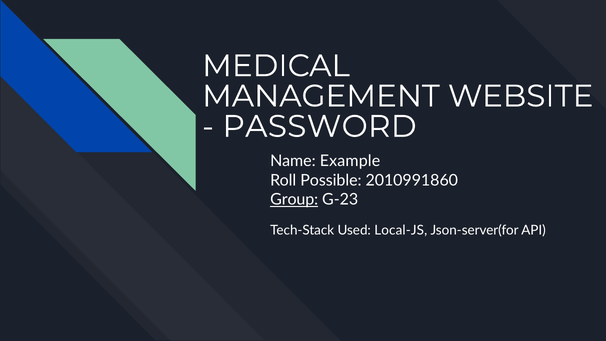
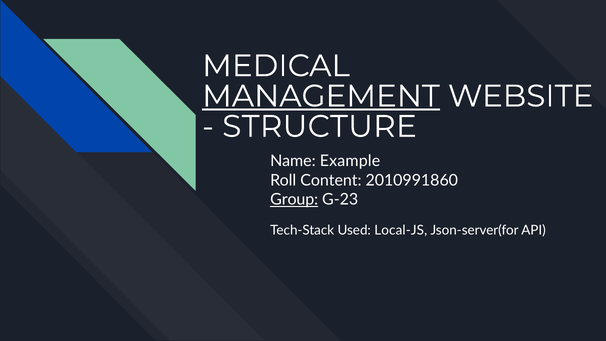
MANAGEMENT underline: none -> present (321, 96)
PASSWORD: PASSWORD -> STRUCTURE (320, 126)
Possible: Possible -> Content (331, 180)
